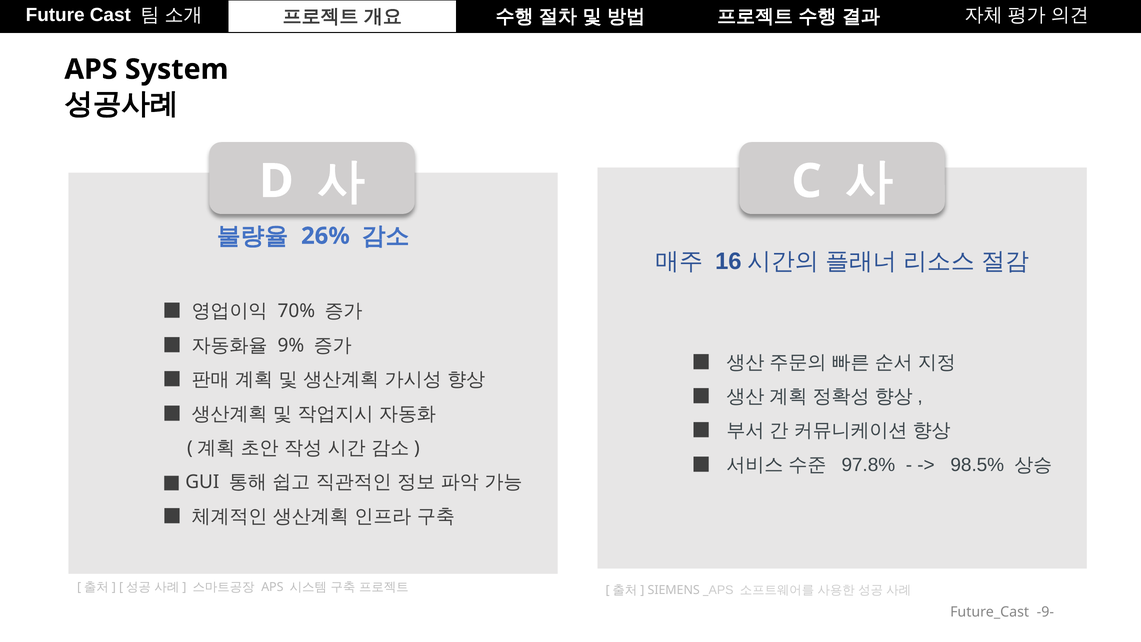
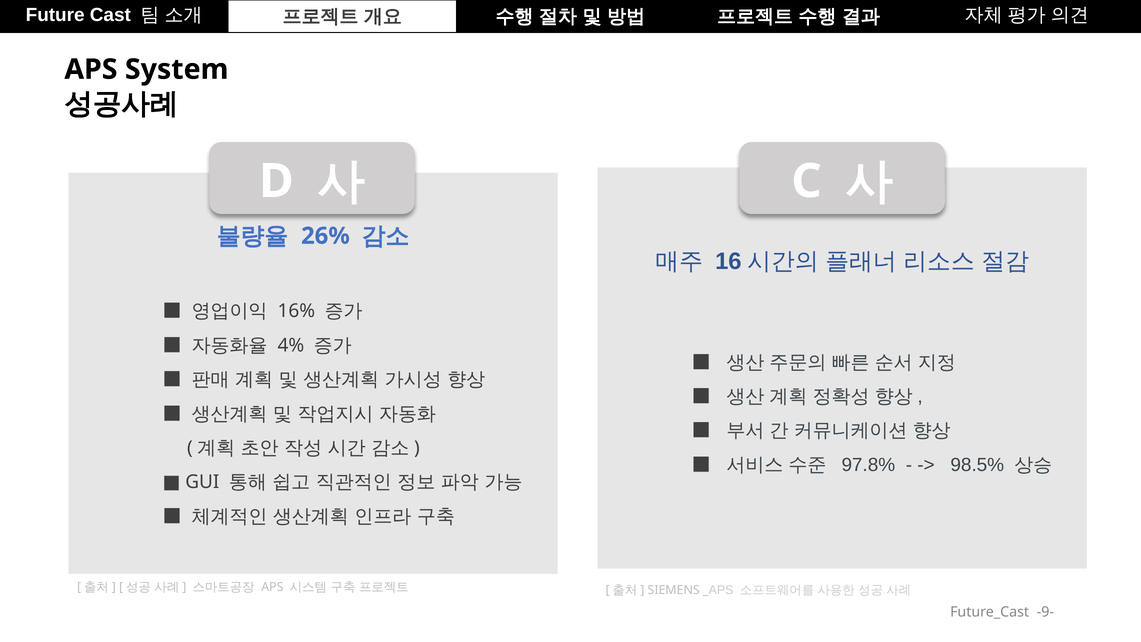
70%: 70% -> 16% (296, 311)
9%: 9% -> 4% (291, 345)
